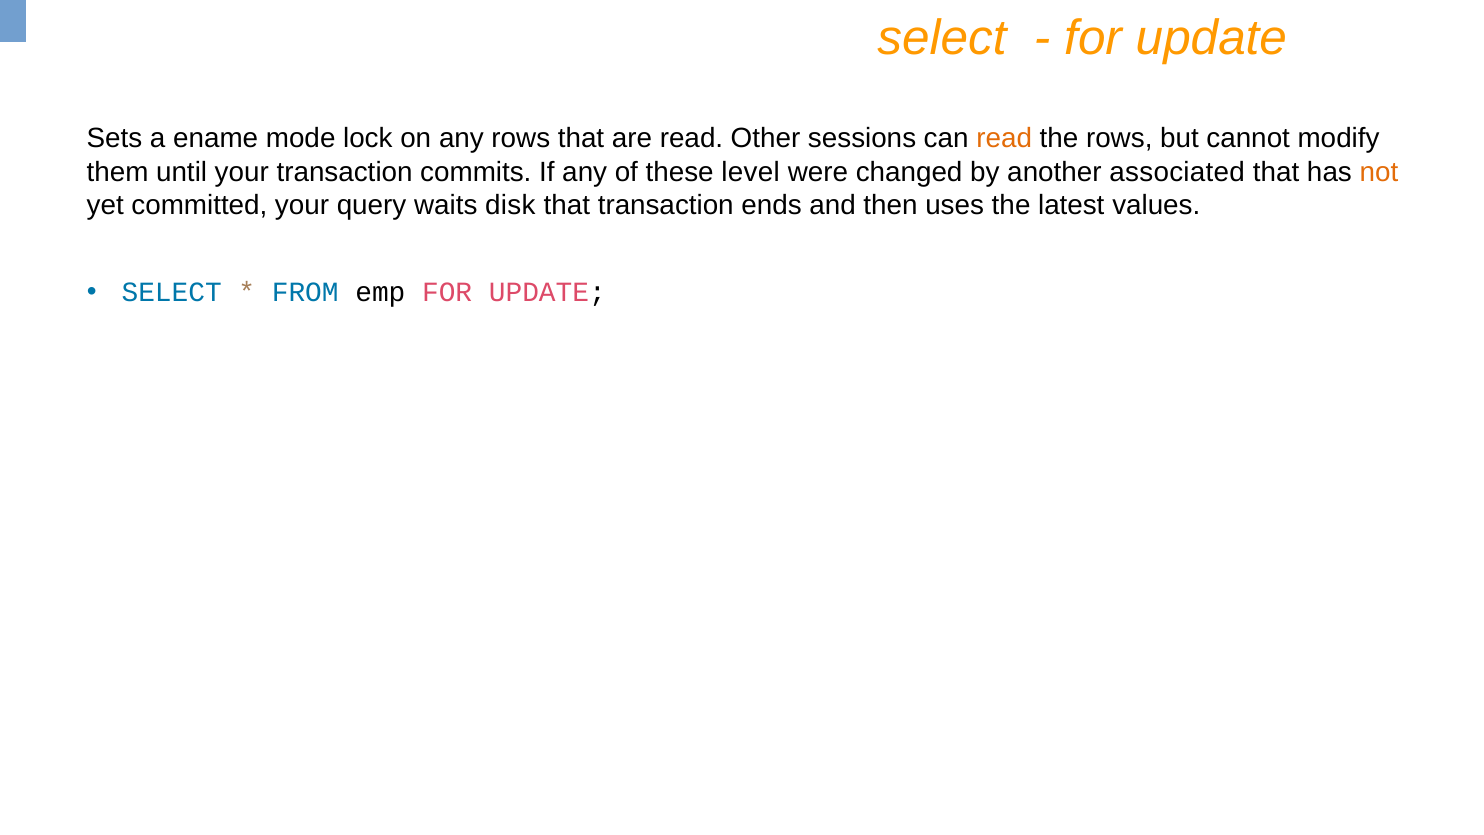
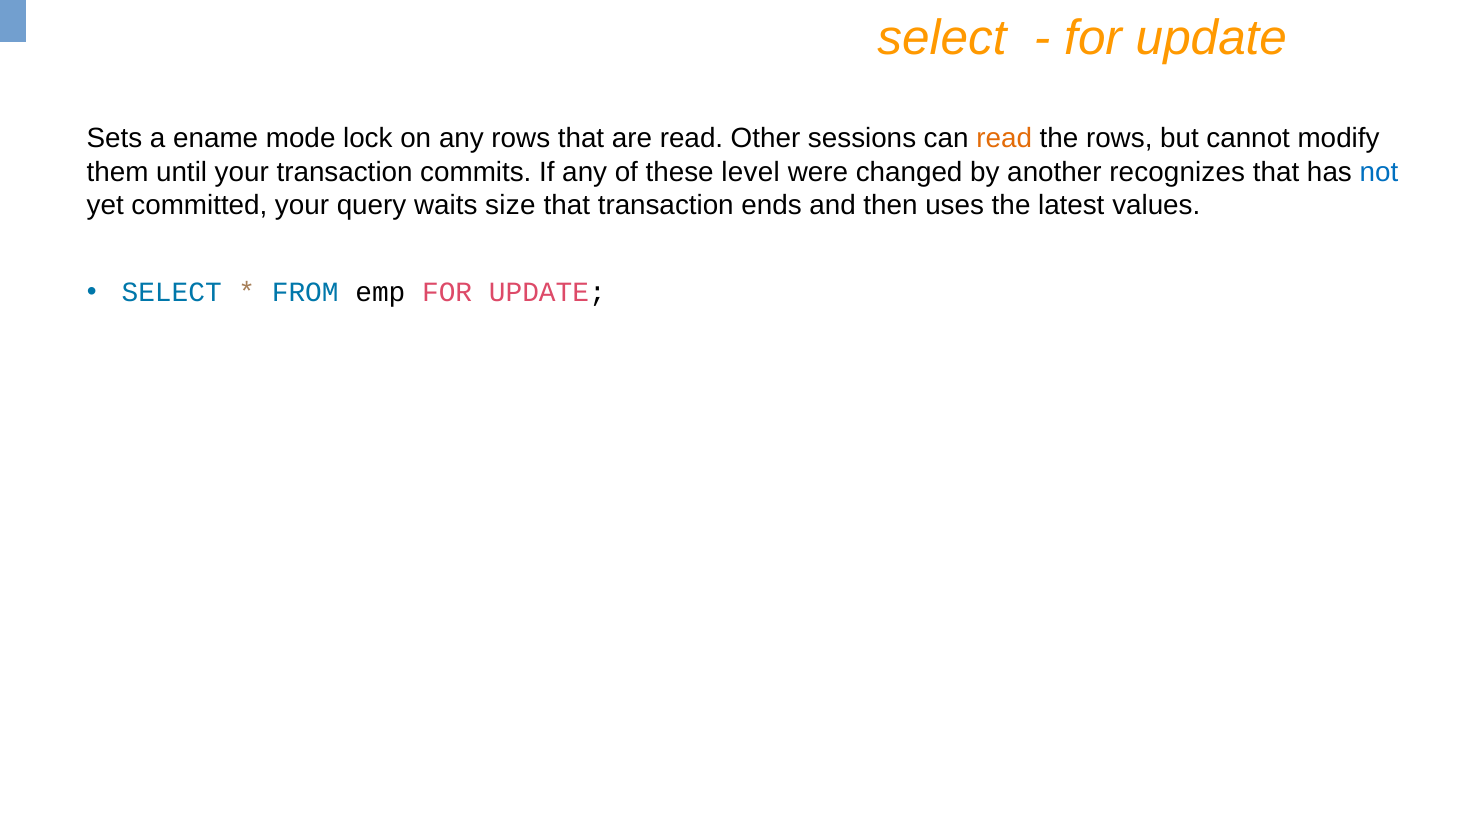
associated: associated -> recognizes (1177, 172)
not colour: orange -> blue (1379, 172)
disk: disk -> size (510, 205)
